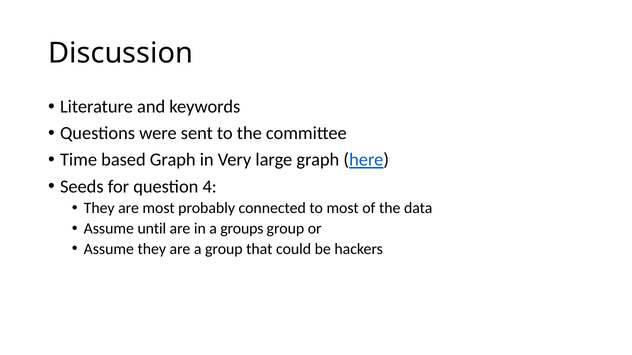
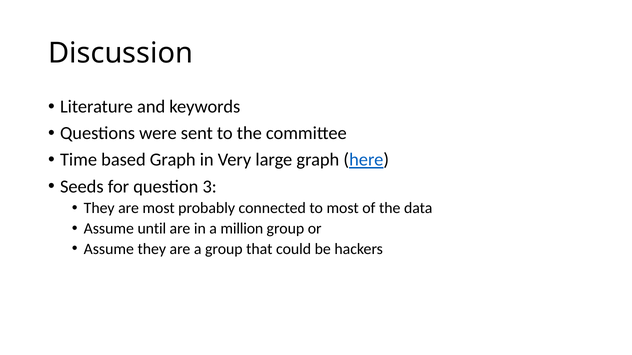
4: 4 -> 3 (210, 187)
groups: groups -> million (242, 229)
